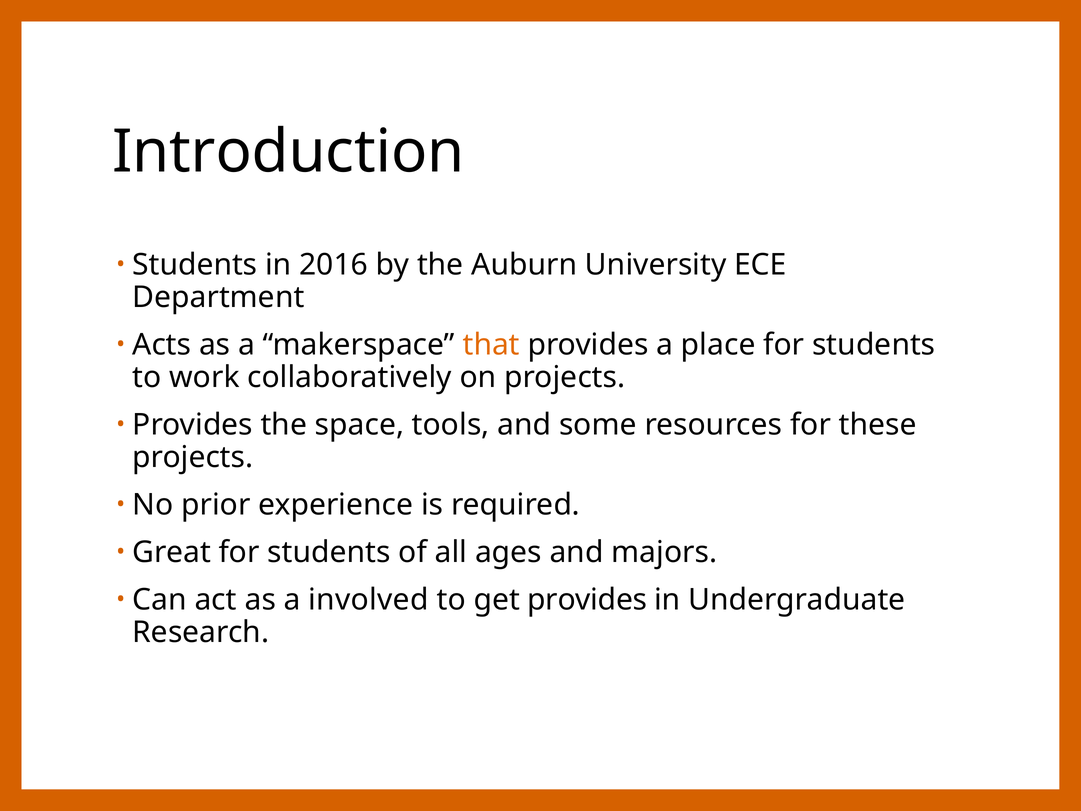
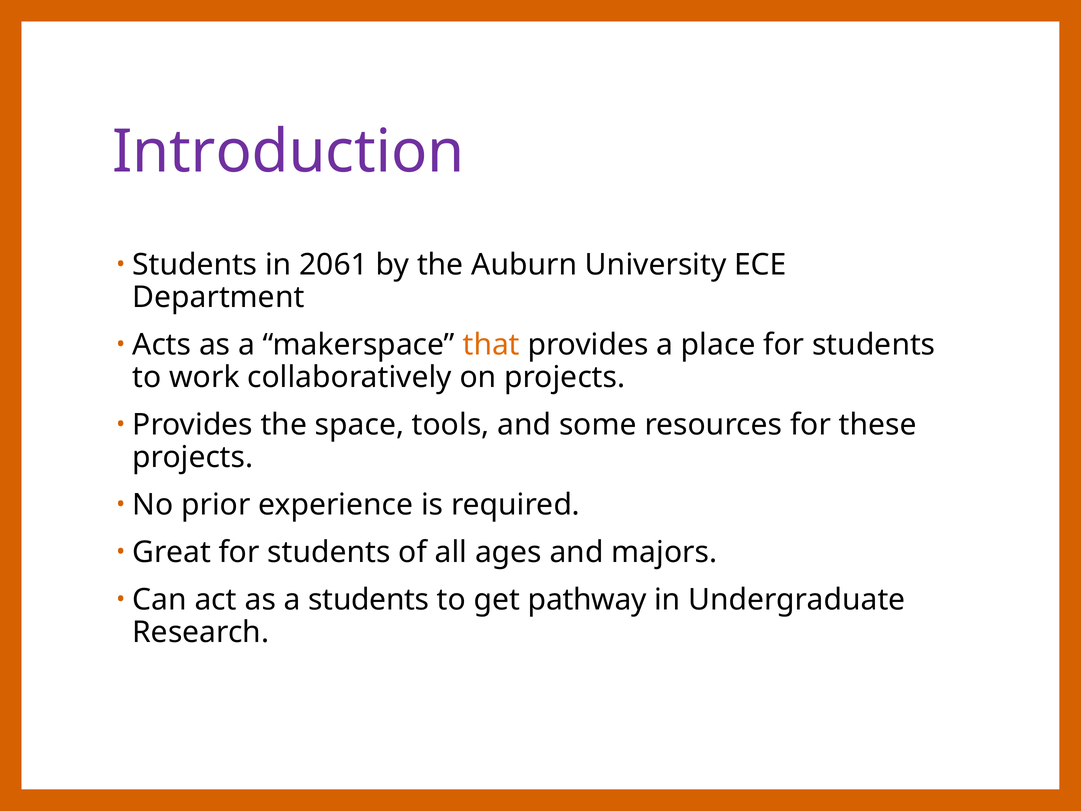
Introduction colour: black -> purple (288, 152)
2016: 2016 -> 2061 (334, 265)
a involved: involved -> students (369, 600)
get provides: provides -> pathway (587, 600)
